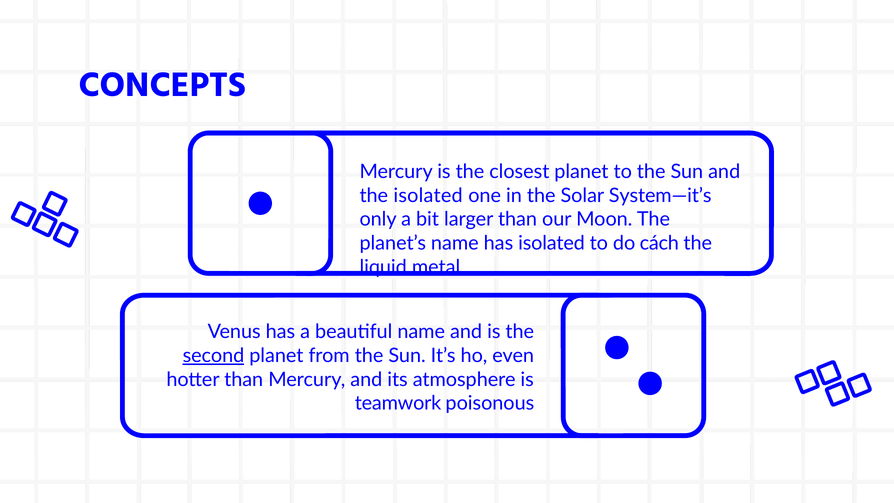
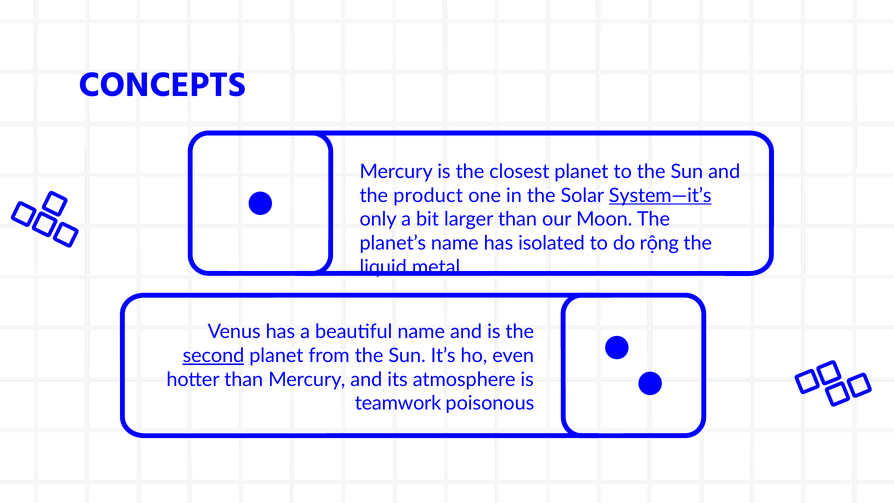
the isolated: isolated -> product (428, 196)
System—it’s underline: none -> present (660, 196)
cách: cách -> rộng (659, 243)
